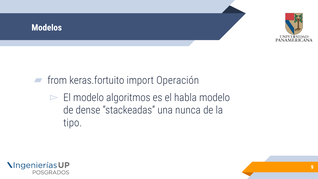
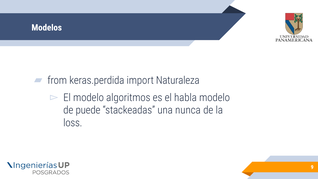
keras.fortuito: keras.fortuito -> keras.perdida (97, 80)
Operación: Operación -> Naturaleza (178, 80)
dense: dense -> puede (88, 110)
tipo: tipo -> loss (73, 123)
